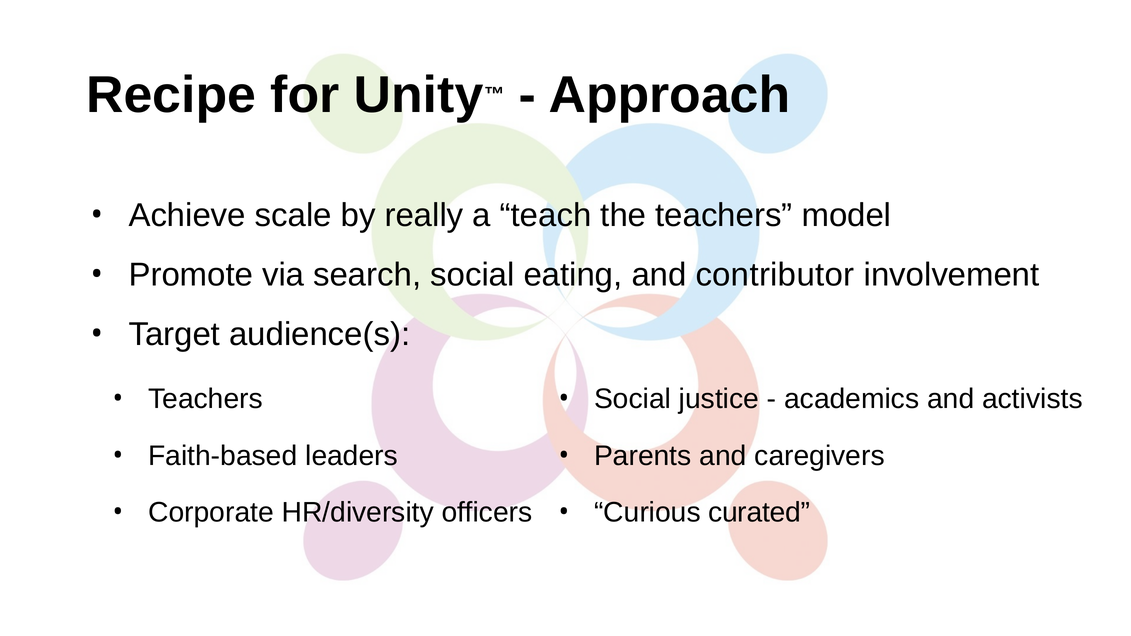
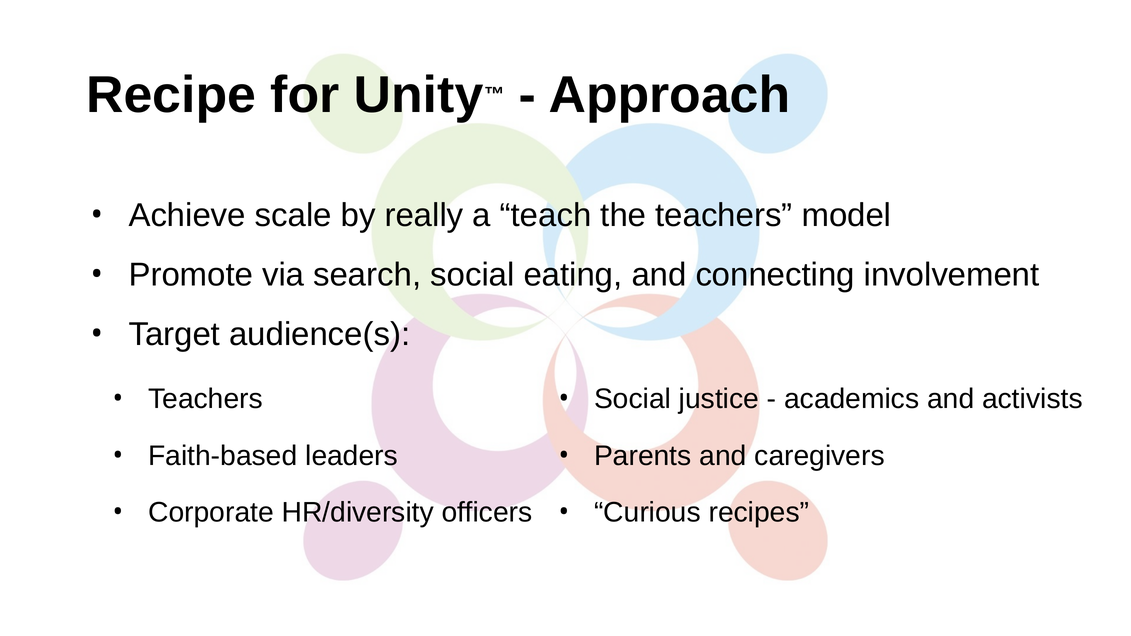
contributor: contributor -> connecting (775, 275)
curated: curated -> recipes (759, 513)
